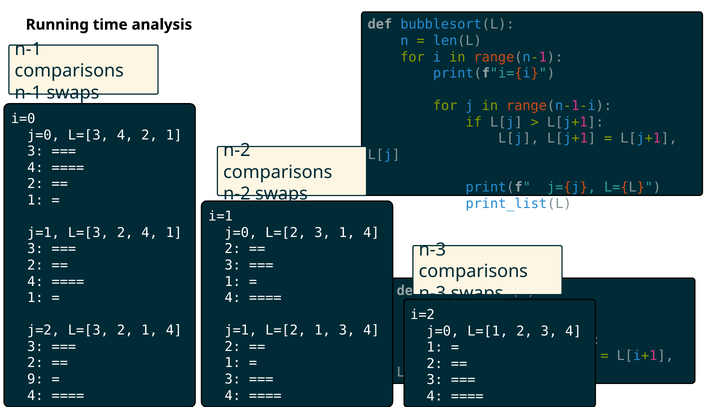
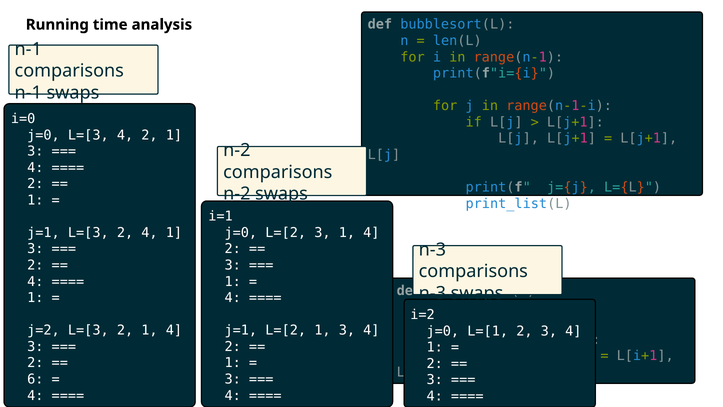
9: 9 -> 6 (35, 379)
